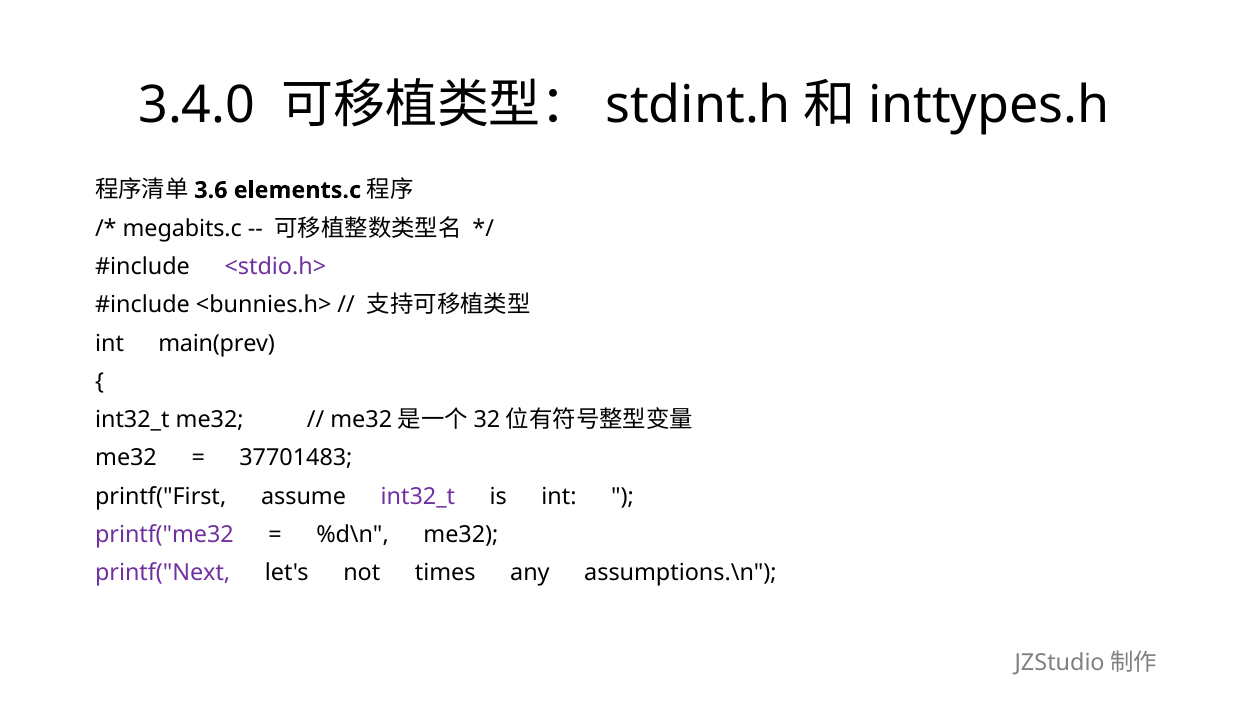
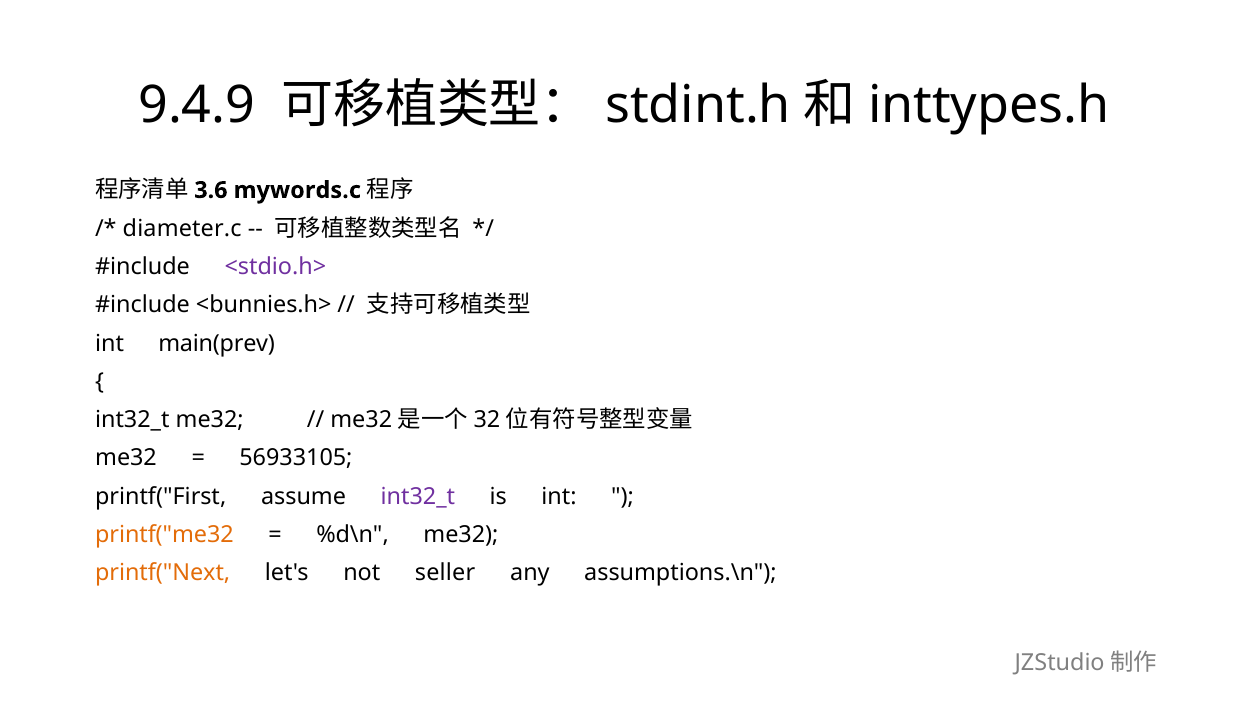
3.4.0: 3.4.0 -> 9.4.9 (197, 105)
elements.c: elements.c -> mywords.c (297, 190)
megabits.c: megabits.c -> diameter.c (182, 229)
37701483: 37701483 -> 56933105 (296, 458)
printf("me32 colour: purple -> orange (164, 535)
printf("Next colour: purple -> orange (163, 573)
times: times -> seller (445, 573)
